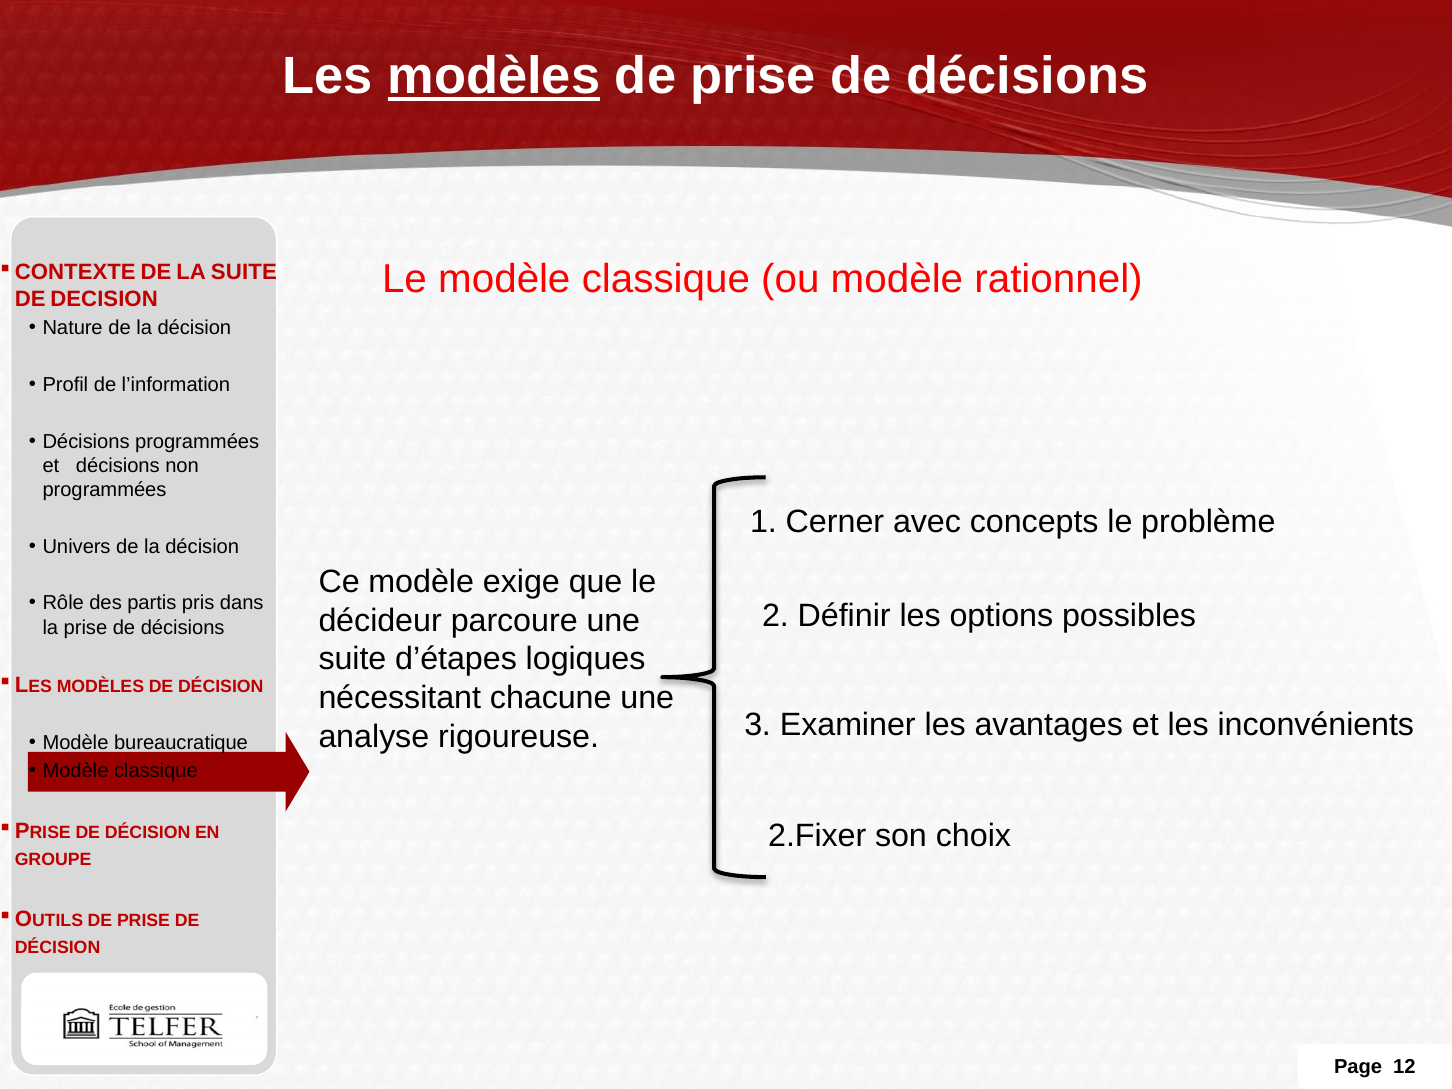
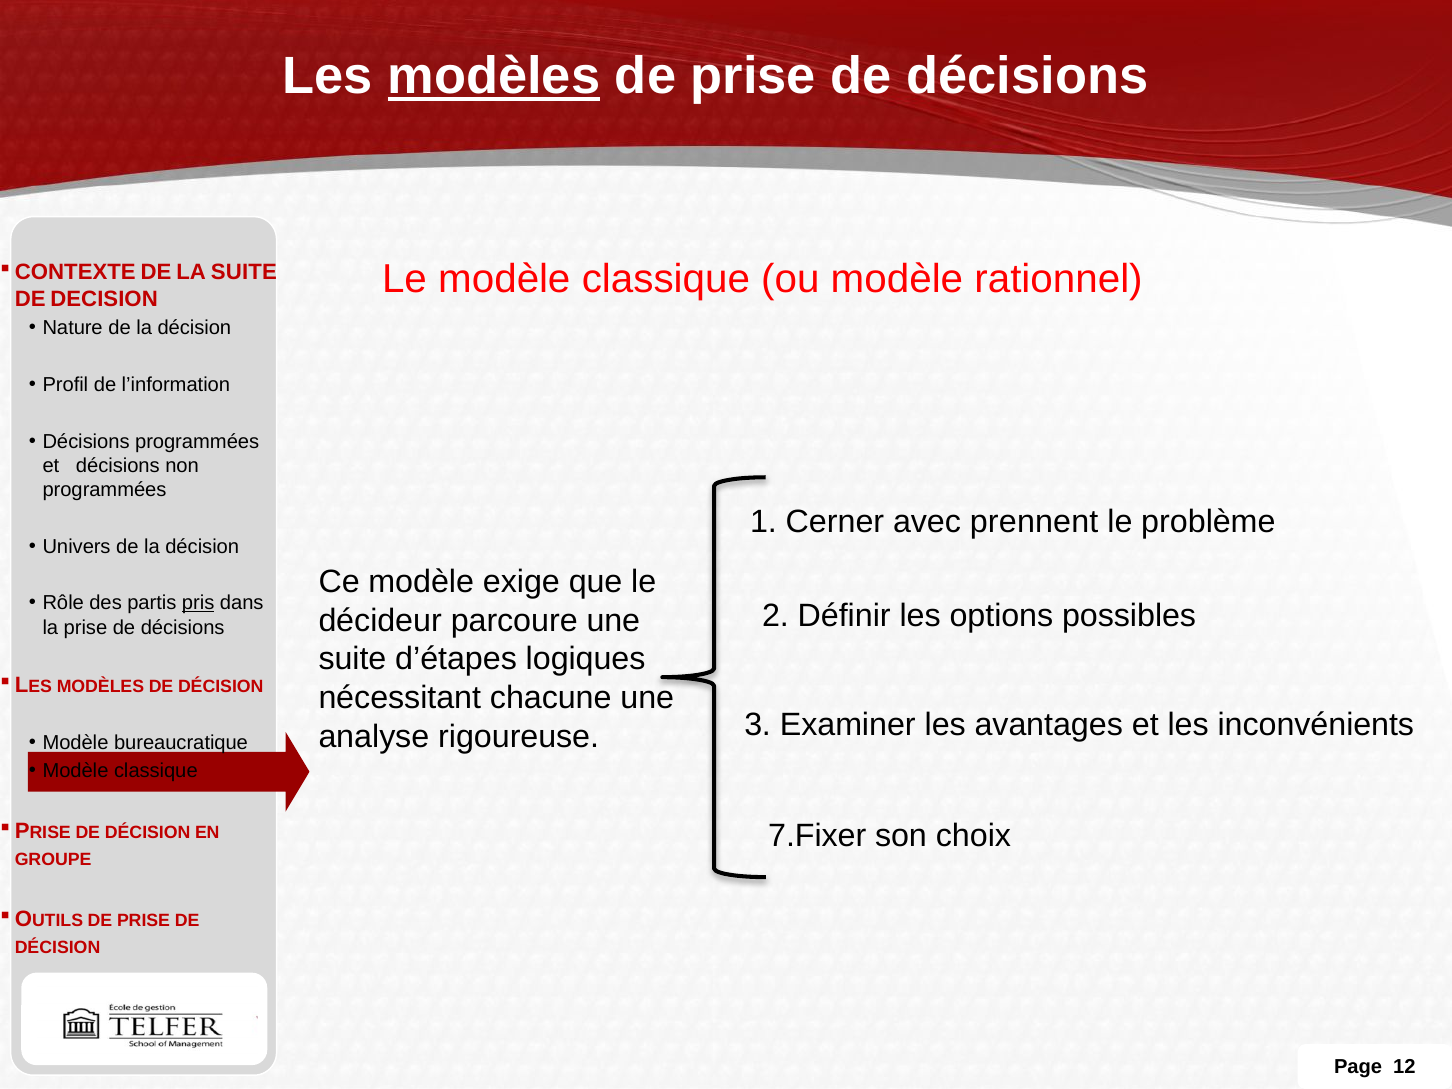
concepts: concepts -> prennent (1034, 522)
pris underline: none -> present (198, 603)
2.Fixer: 2.Fixer -> 7.Fixer (817, 836)
